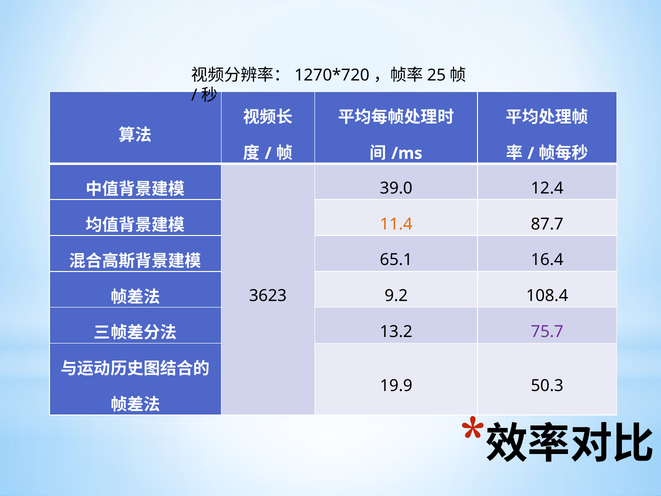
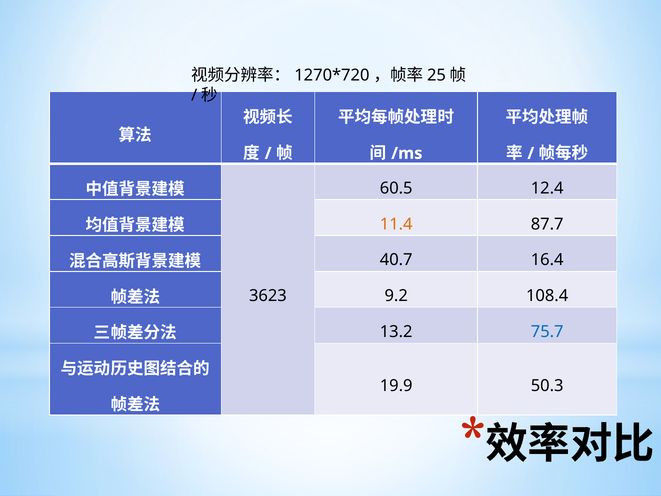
39.0: 39.0 -> 60.5 (396, 188)
65.1: 65.1 -> 40.7 (396, 260)
75.7 colour: purple -> blue (547, 332)
